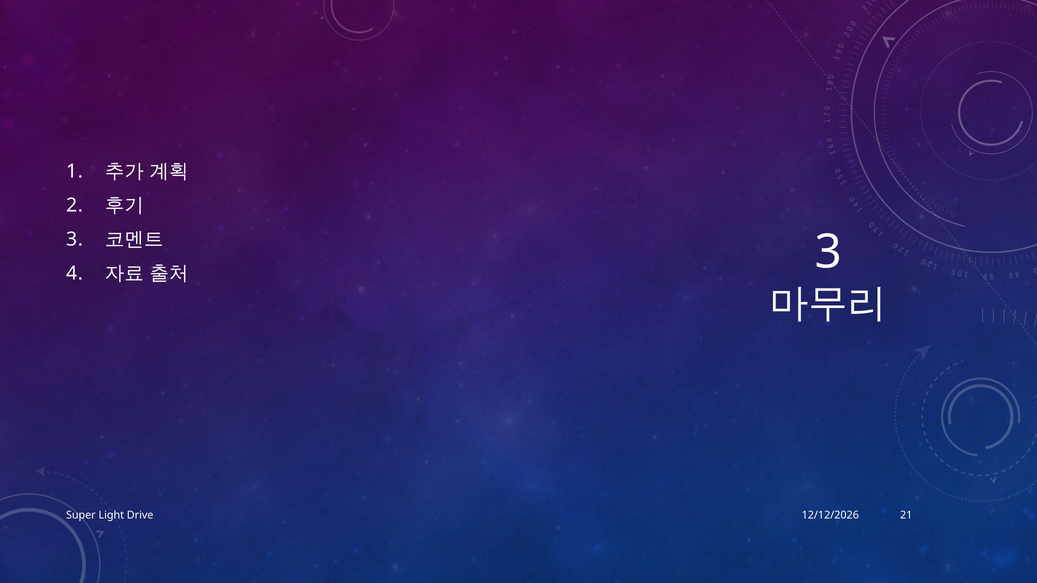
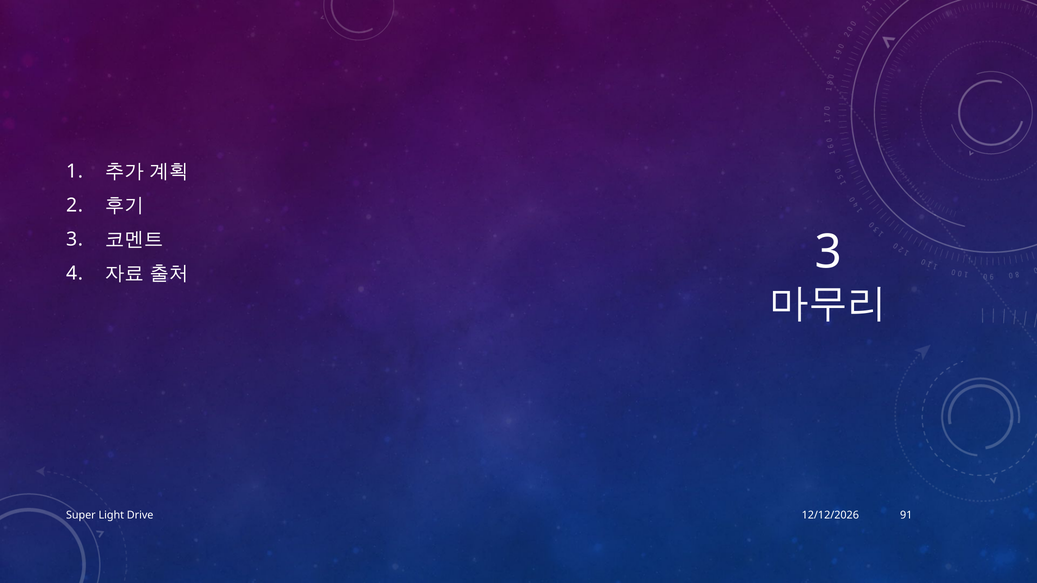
21: 21 -> 91 (906, 515)
